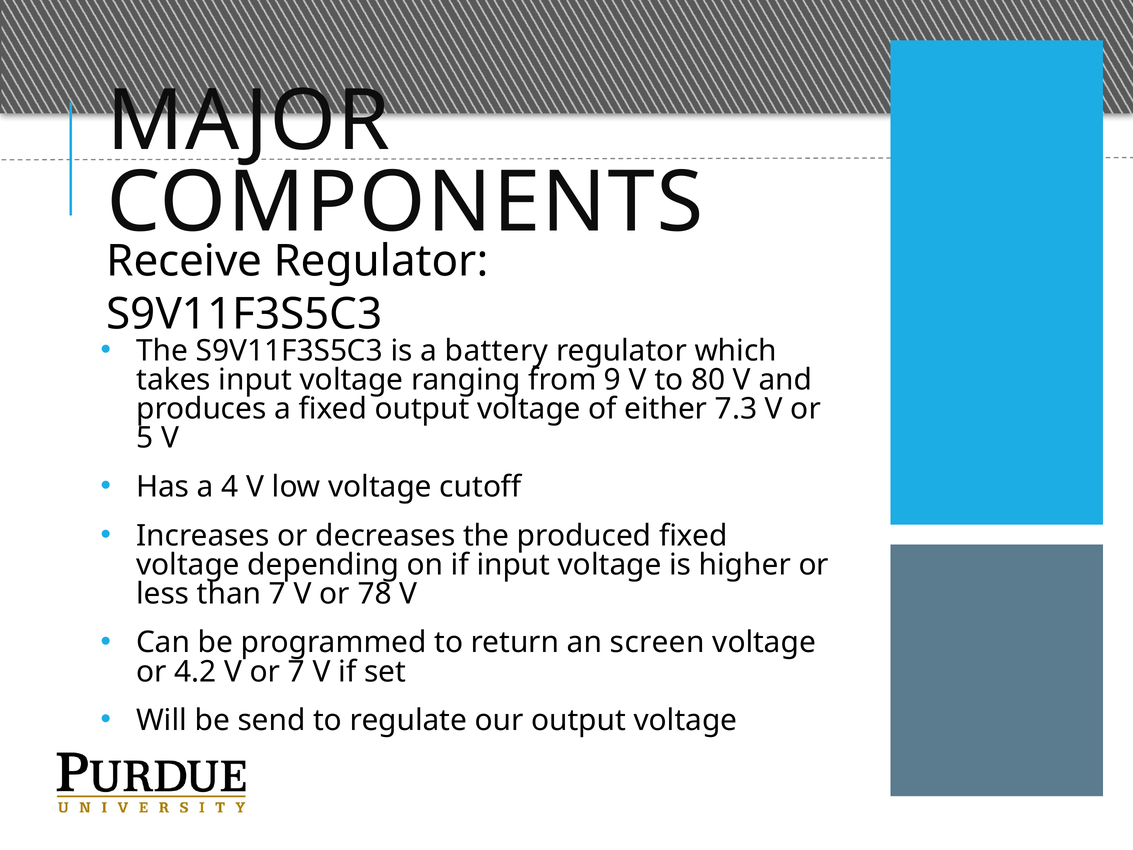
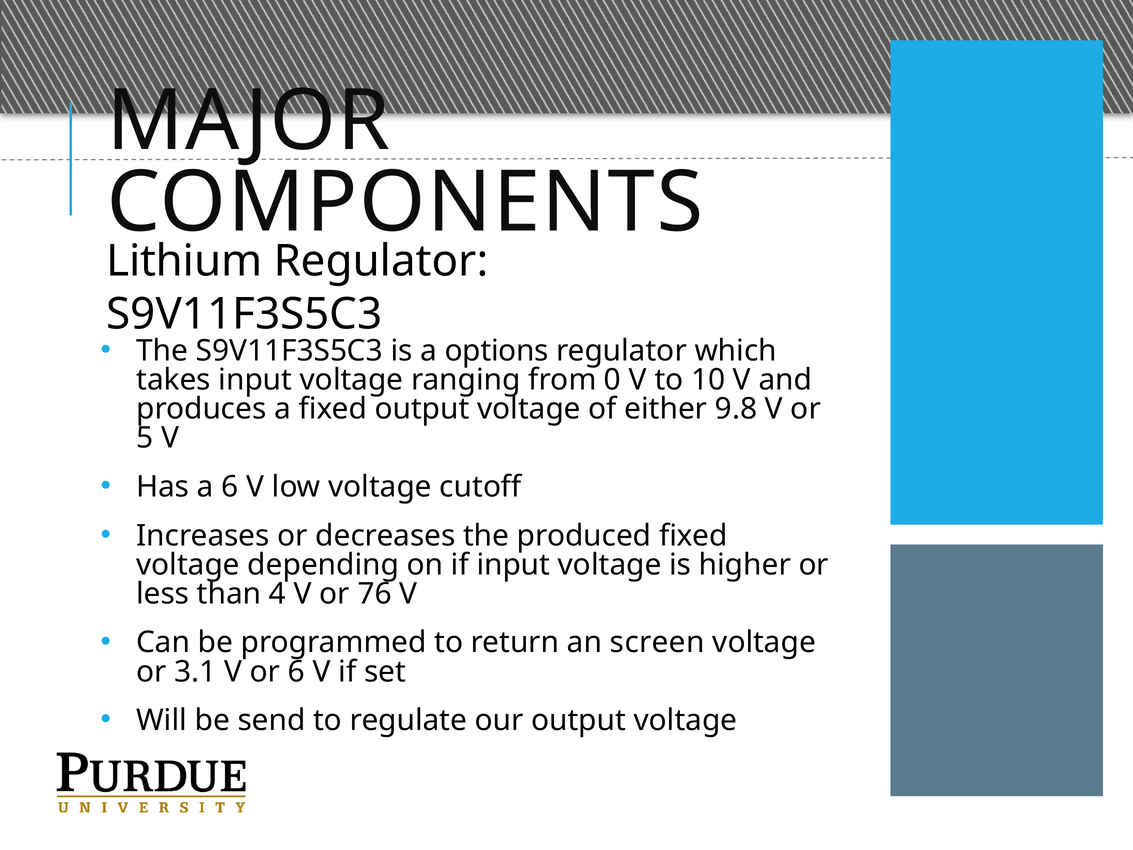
Receive: Receive -> Lithium (184, 261)
battery: battery -> options (497, 351)
9: 9 -> 0 (613, 380)
80: 80 -> 10 (708, 380)
7.3: 7.3 -> 9.8 (736, 409)
a 4: 4 -> 6 (230, 487)
than 7: 7 -> 4 (278, 594)
78: 78 -> 76 (375, 594)
4.2: 4.2 -> 3.1 (195, 671)
or 7: 7 -> 6 (296, 671)
